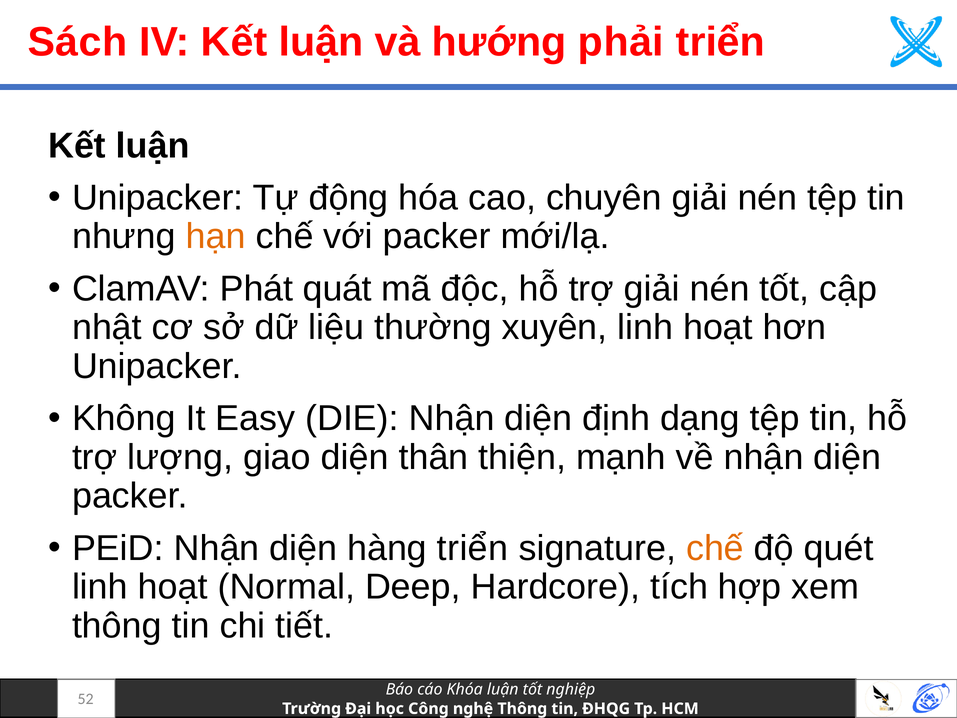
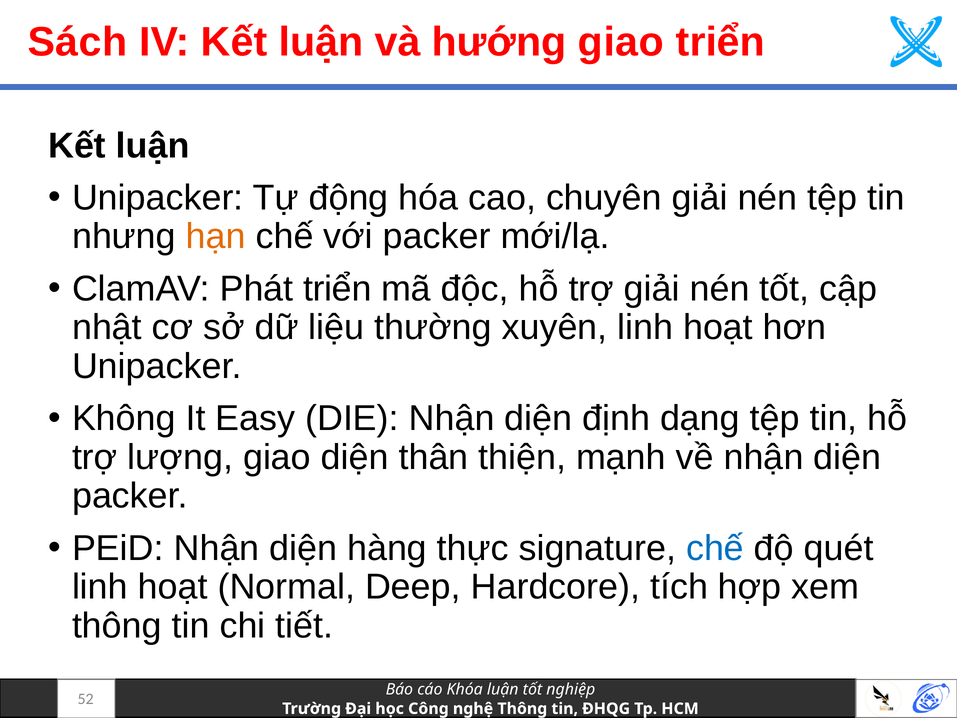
hướng phải: phải -> giao (621, 42)
Phát quát: quát -> triển (337, 289)
hàng triển: triển -> thực (473, 548)
chế colour: orange -> blue (715, 548)
